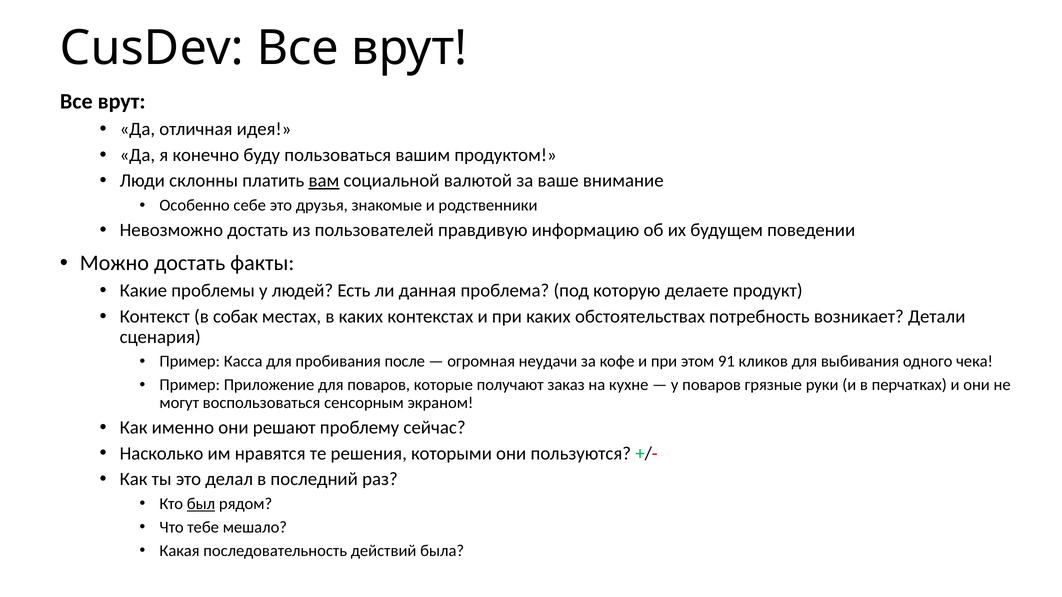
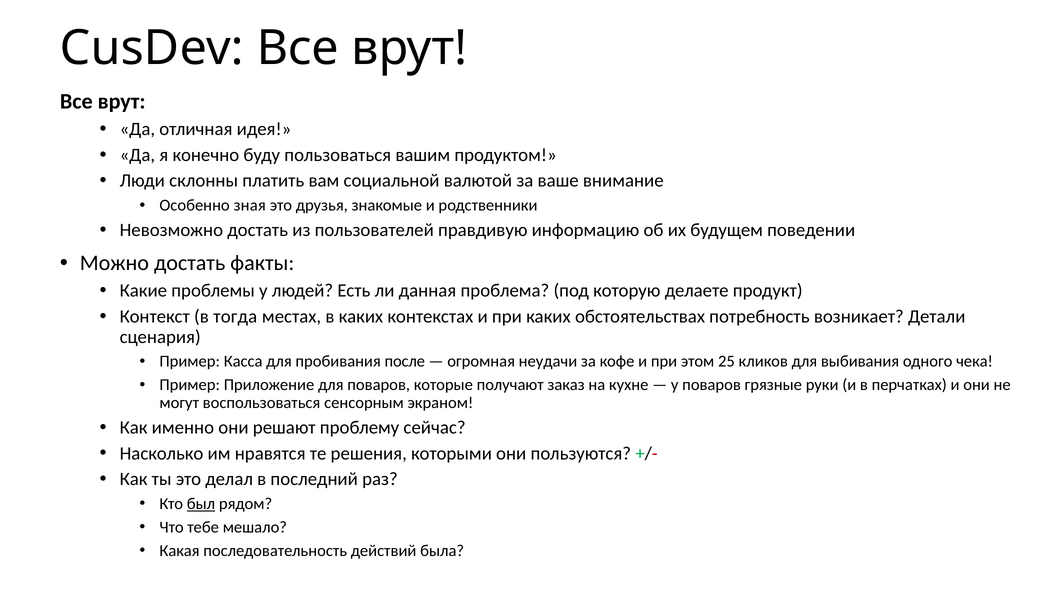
вам underline: present -> none (324, 181)
себе: себе -> зная (250, 205)
собак: собак -> тогда (235, 317)
91: 91 -> 25 (726, 362)
